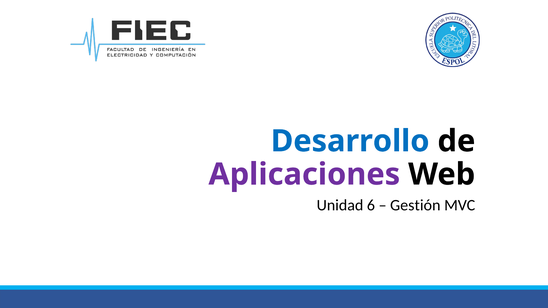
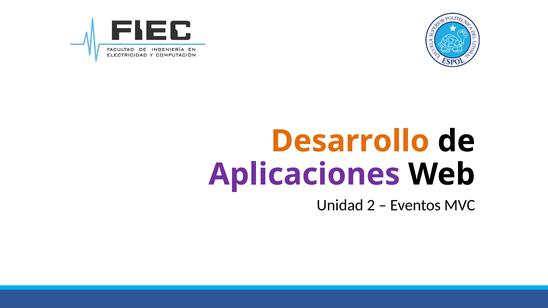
Desarrollo colour: blue -> orange (350, 141)
6: 6 -> 2 (371, 205)
Gestión: Gestión -> Eventos (415, 205)
